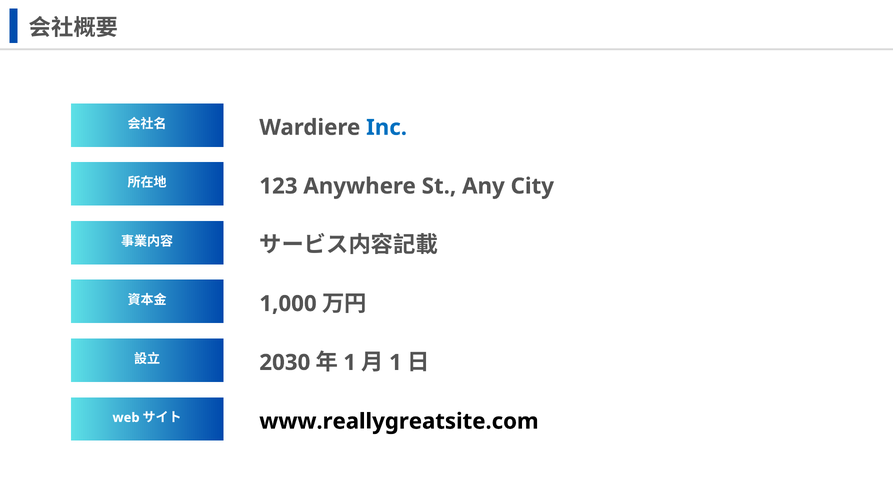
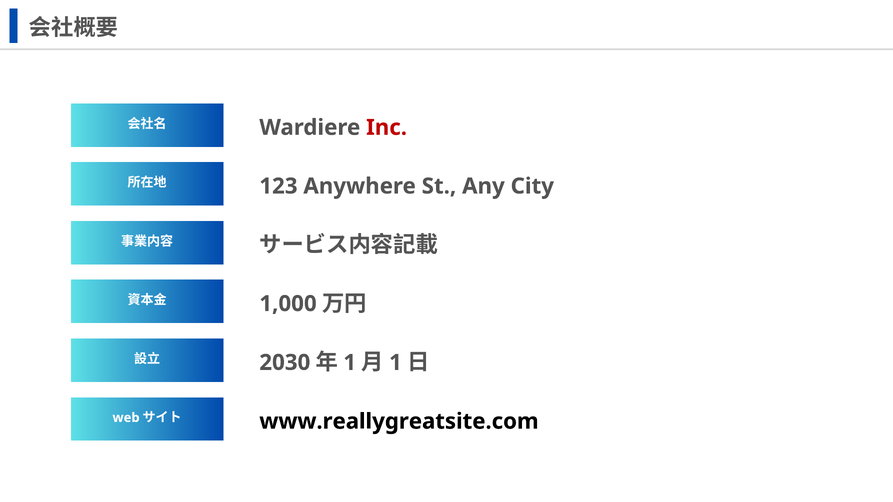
Inc colour: blue -> red (387, 128)
